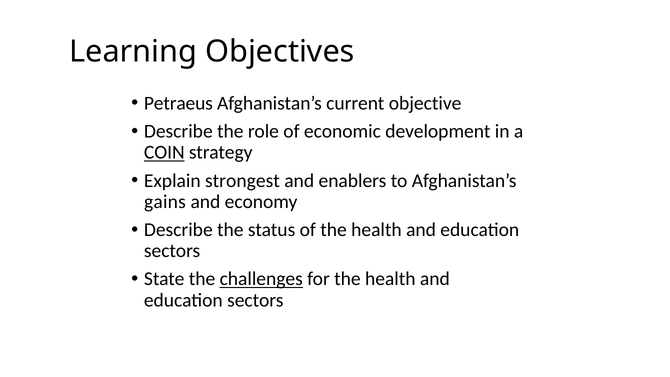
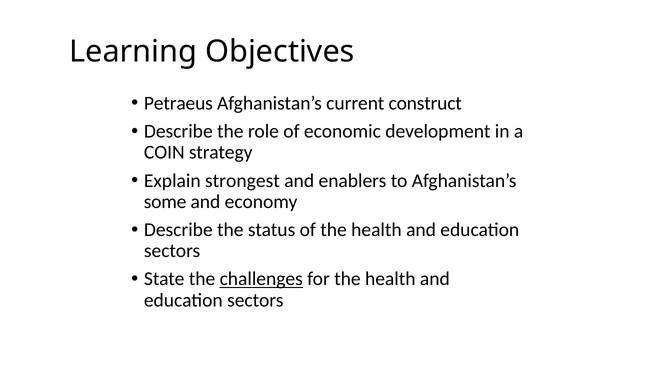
objective: objective -> construct (425, 103)
COIN underline: present -> none (164, 152)
gains: gains -> some (165, 202)
